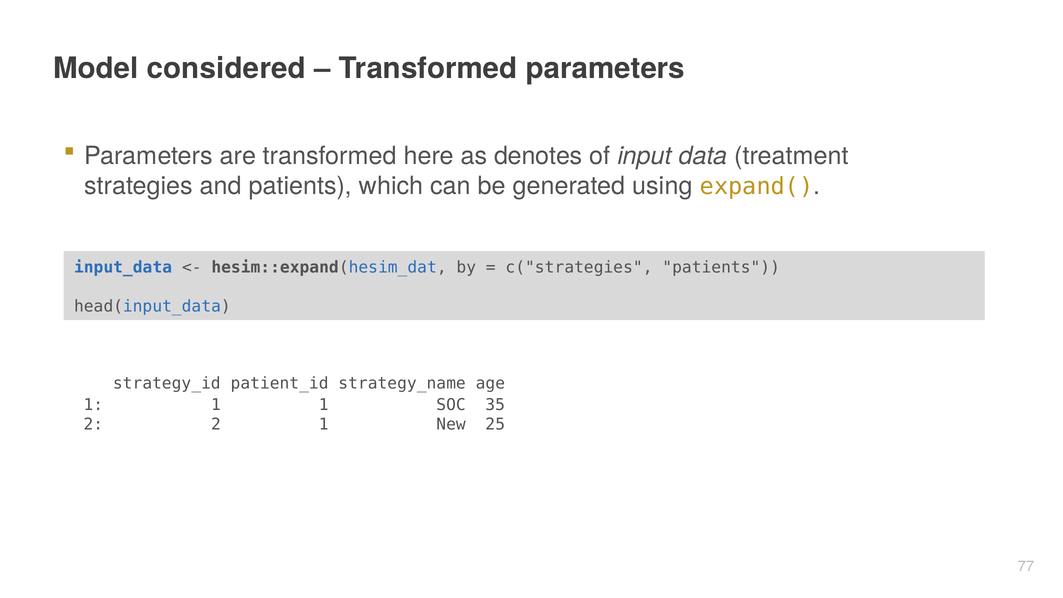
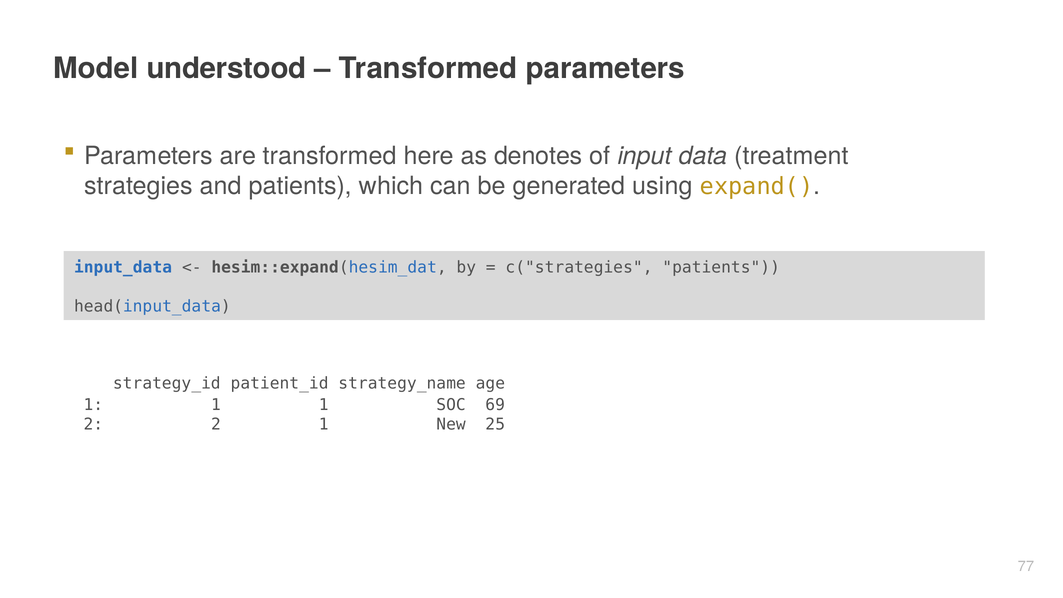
considered: considered -> understood (226, 68)
35: 35 -> 69 (495, 405)
